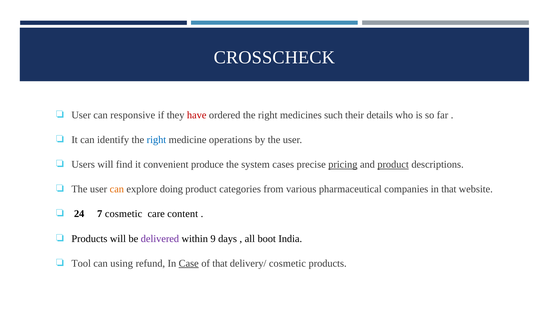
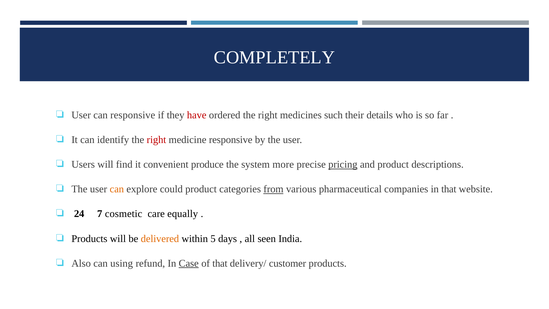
CROSSCHECK: CROSSCHECK -> COMPLETELY (274, 58)
right colour: blue -> red (156, 140)
medicine operations: operations -> responsive (231, 140)
cases: cases -> more (283, 164)
product underline: present -> none (393, 164)
doing: doing -> could (171, 189)
from underline: none -> present (273, 189)
content: content -> equally (183, 214)
delivered colour: purple -> orange (160, 238)
9: 9 -> 5 (213, 238)
boot: boot -> seen (267, 238)
Tool: Tool -> Also (81, 263)
delivery/ cosmetic: cosmetic -> customer (288, 263)
